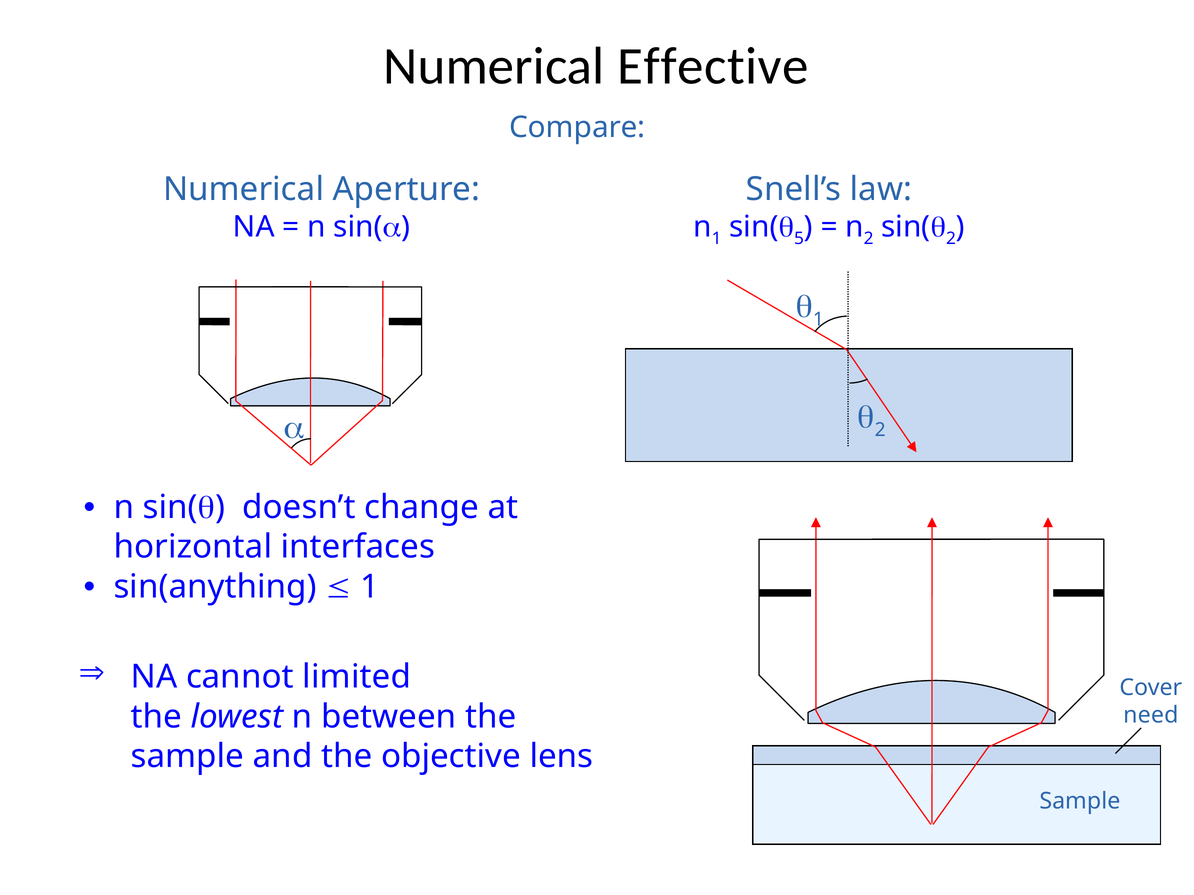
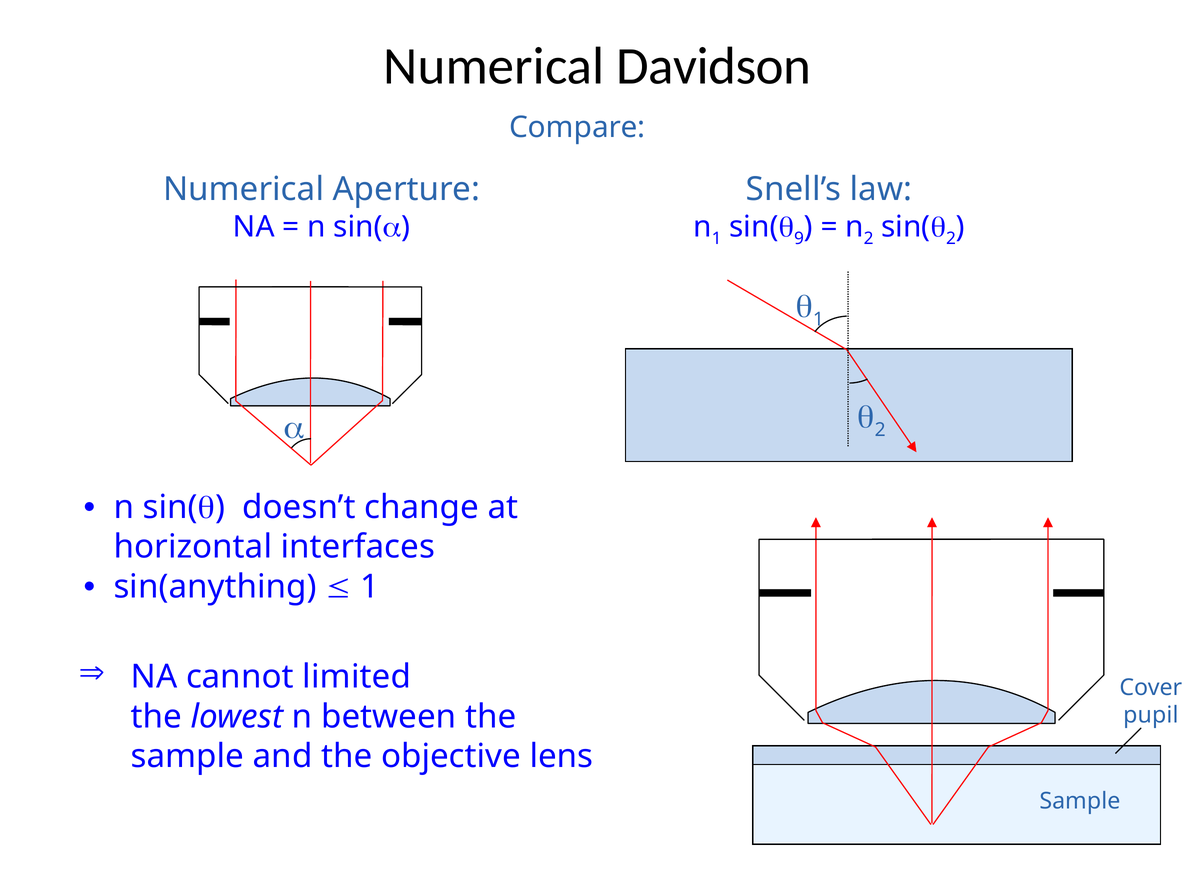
Effective: Effective -> Davidson (714, 66)
5: 5 -> 9 (799, 239)
need: need -> pupil (1151, 716)
